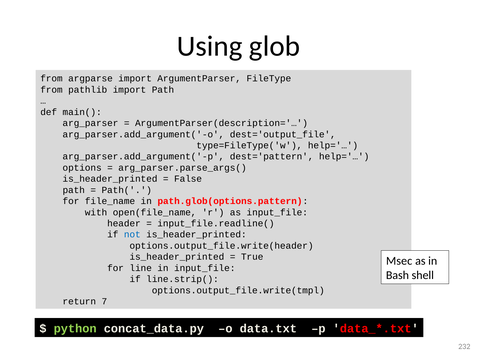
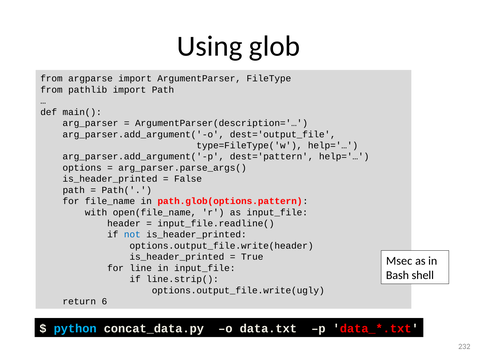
options.output_file.write(tmpl: options.output_file.write(tmpl -> options.output_file.write(ugly (238, 290)
7: 7 -> 6 (104, 301)
python colour: light green -> light blue (75, 328)
